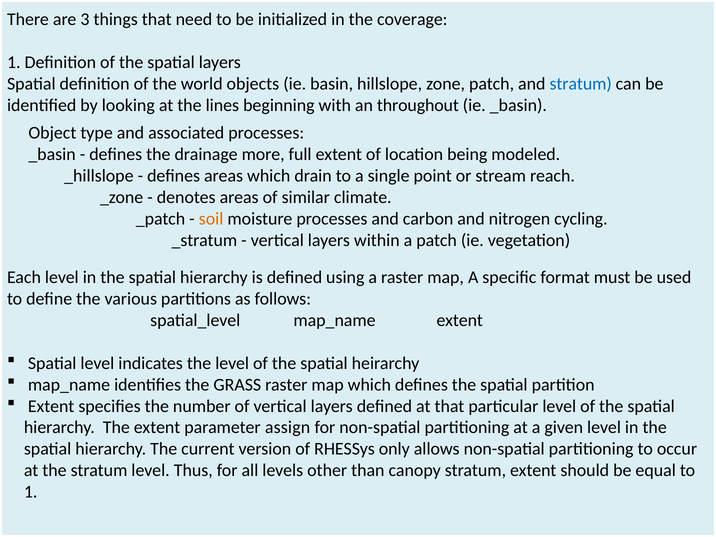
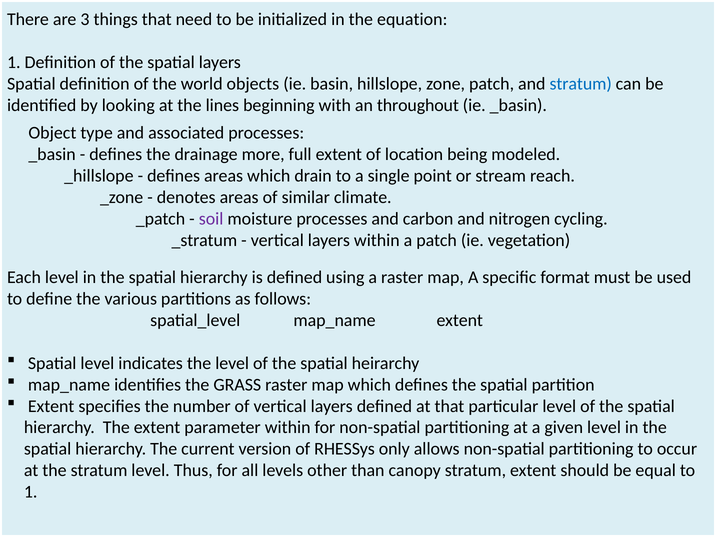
coverage: coverage -> equation (412, 19)
soil colour: orange -> purple (211, 219)
parameter assign: assign -> within (288, 428)
